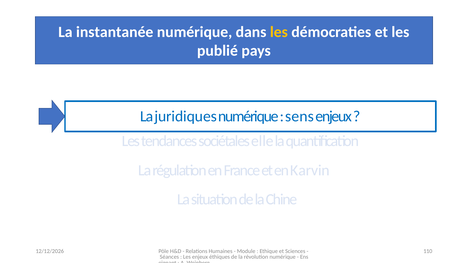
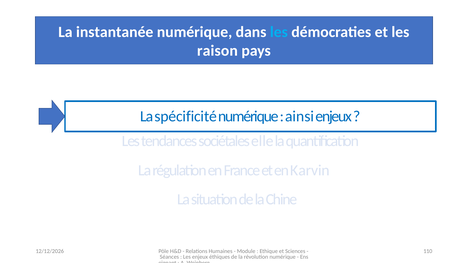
les colour: yellow -> light blue (279, 32)
publié: publié -> raison (217, 51)
juridiques: juridiques -> spécificité (186, 116)
sens: sens -> ainsi (300, 116)
